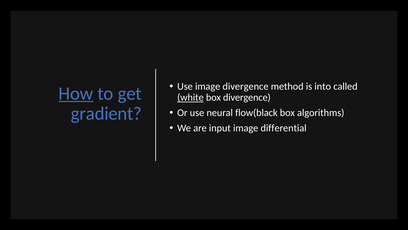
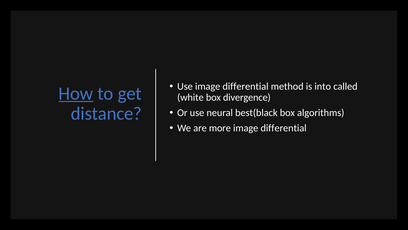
Use image divergence: divergence -> differential (246, 86)
white underline: present -> none (190, 97)
gradient: gradient -> distance (106, 114)
flow(black: flow(black -> best(black (256, 113)
input: input -> more (220, 128)
